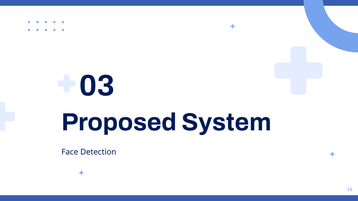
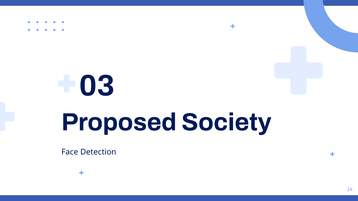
System: System -> Society (226, 122)
